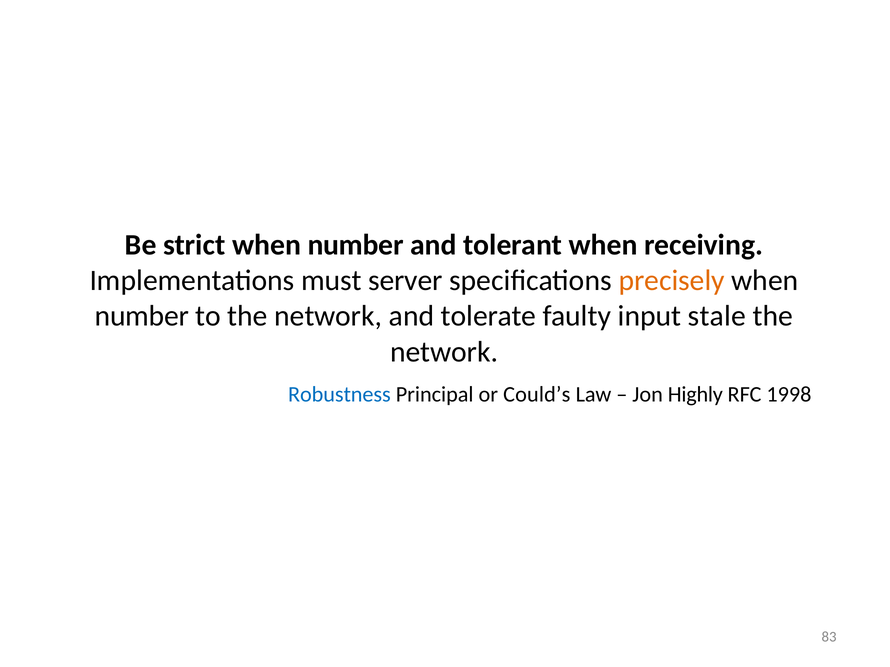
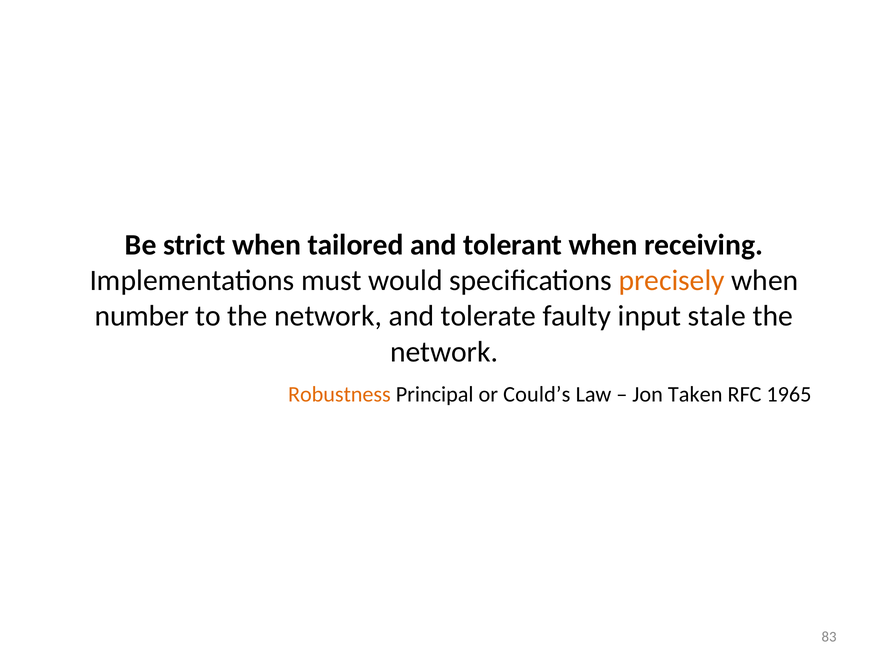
strict when number: number -> tailored (356, 245)
server: server -> would (405, 281)
Robustness colour: blue -> orange (339, 395)
Highly: Highly -> Taken (695, 395)
1998: 1998 -> 1965 (789, 395)
